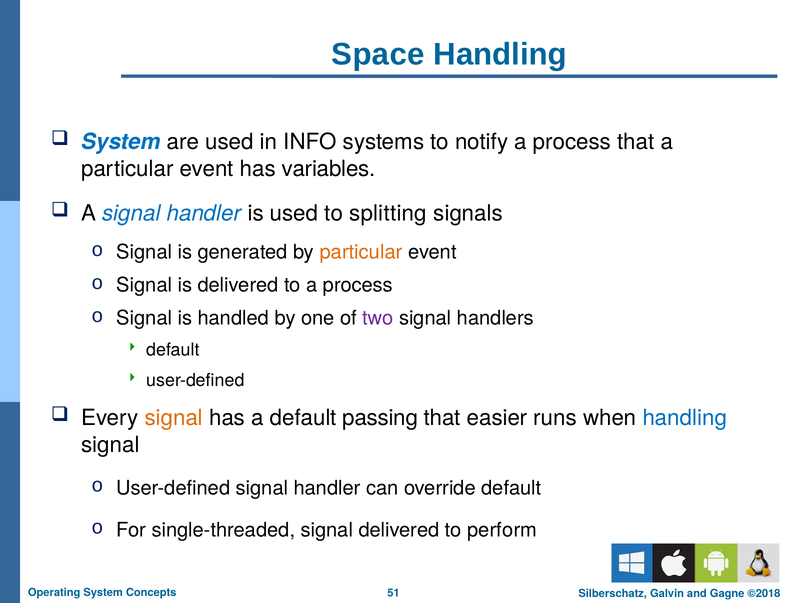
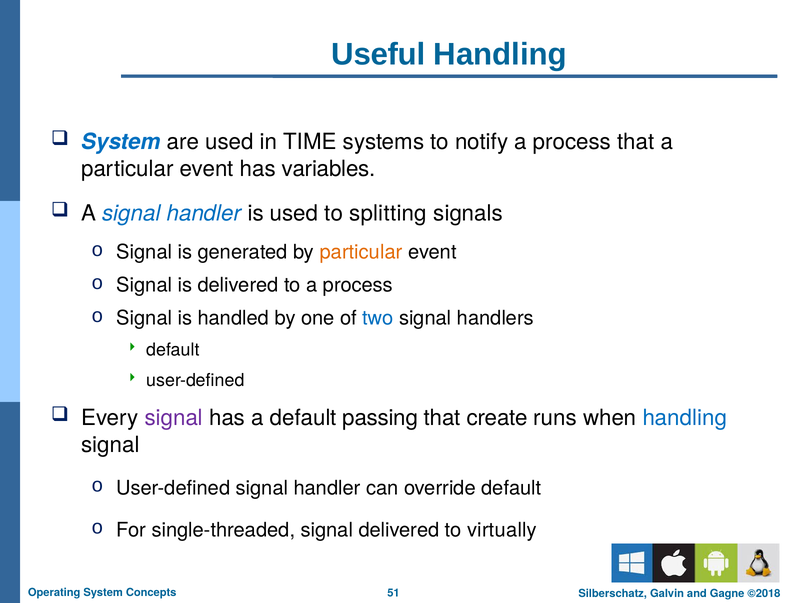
Space: Space -> Useful (378, 54)
INFO: INFO -> TIME (310, 142)
two colour: purple -> blue (378, 318)
signal colour: orange -> purple (174, 417)
easier: easier -> create (497, 417)
perform: perform -> virtually (502, 529)
